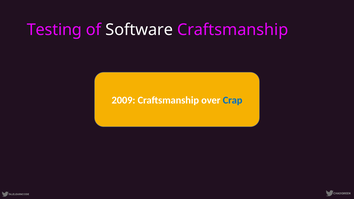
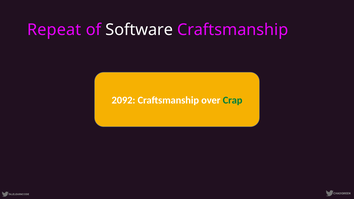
Testing: Testing -> Repeat (54, 30)
2009: 2009 -> 2092 (123, 100)
Crap colour: blue -> green (233, 100)
